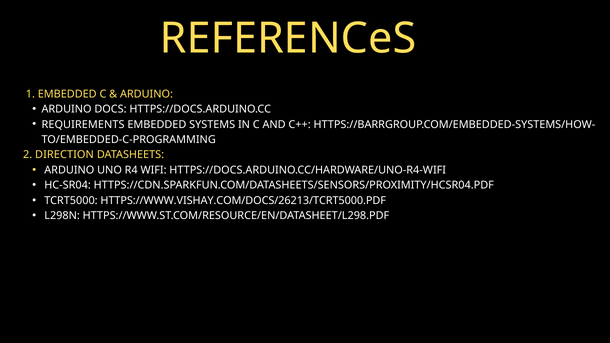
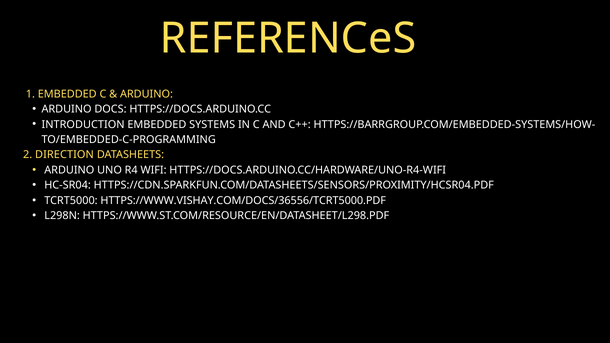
REQUIREMENTS: REQUIREMENTS -> INTRODUCTION (83, 125)
HTTPS://WWW.VISHAY.COM/DOCS/26213/TCRT5000.PDF: HTTPS://WWW.VISHAY.COM/DOCS/26213/TCRT5000.PDF -> HTTPS://WWW.VISHAY.COM/DOCS/36556/TCRT5000.PDF (243, 201)
